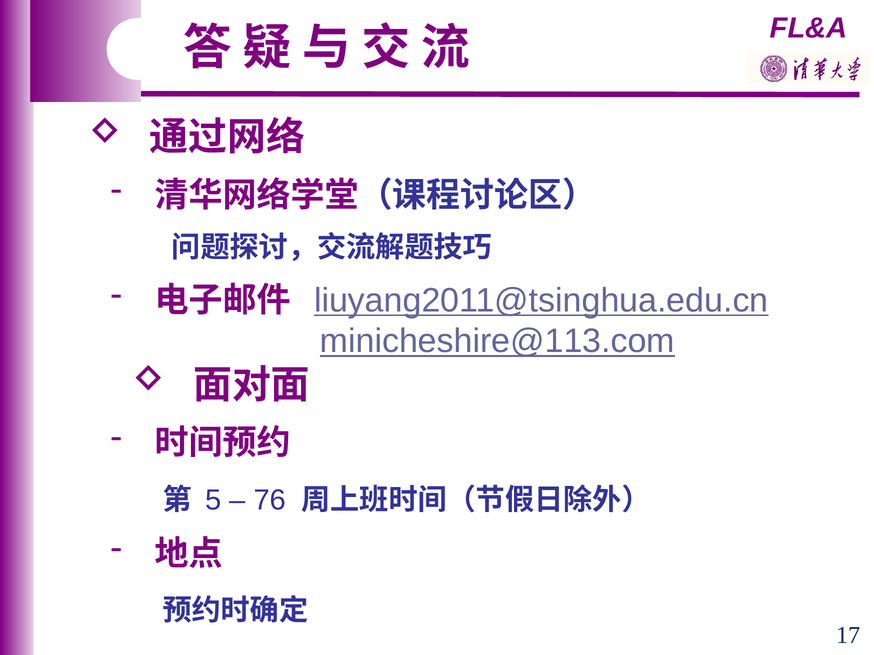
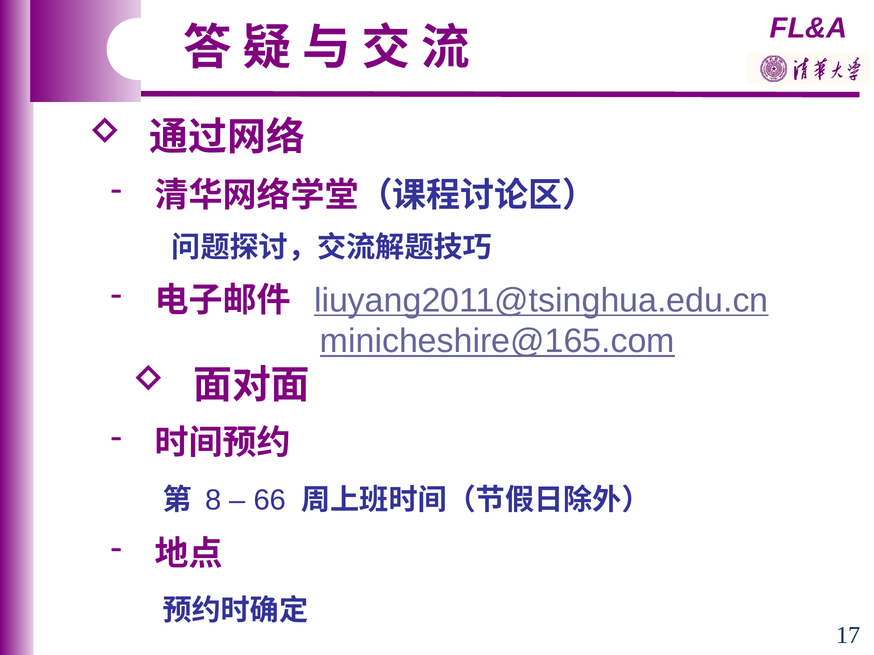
minicheshire@113.com: minicheshire@113.com -> minicheshire@165.com (497, 342)
5: 5 -> 8 (213, 501)
76: 76 -> 66 (270, 501)
